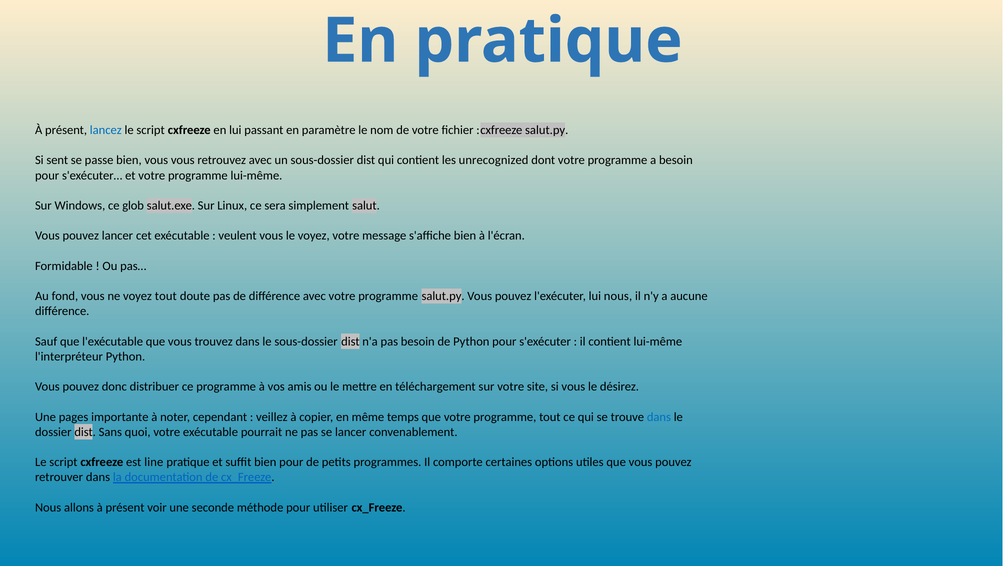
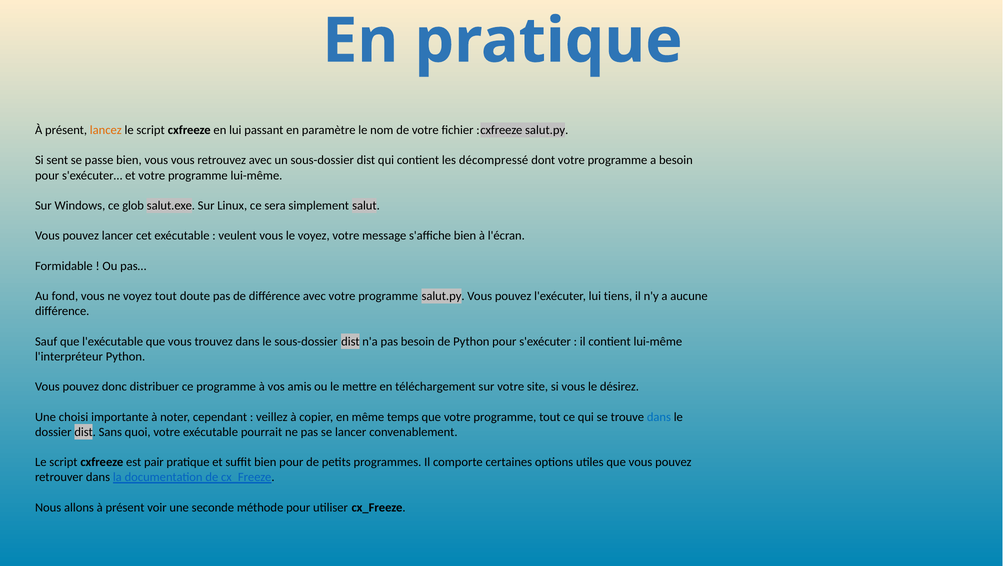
lancez colour: blue -> orange (106, 130)
unrecognized: unrecognized -> décompressé (494, 160)
lui nous: nous -> tiens (618, 296)
pages: pages -> choisi (74, 416)
line: line -> pair (154, 462)
